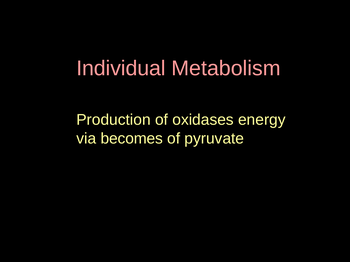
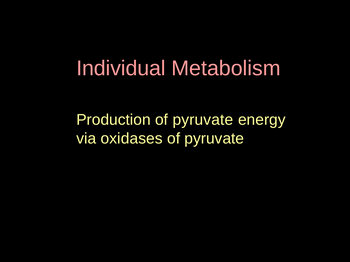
Production of oxidases: oxidases -> pyruvate (203, 120)
becomes: becomes -> oxidases (132, 139)
